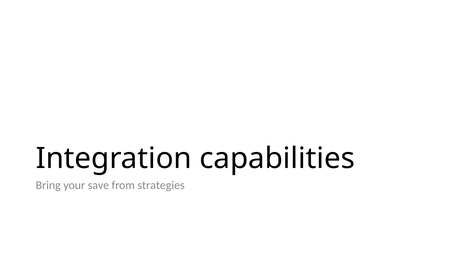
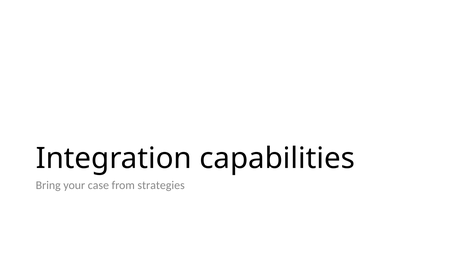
save: save -> case (98, 186)
